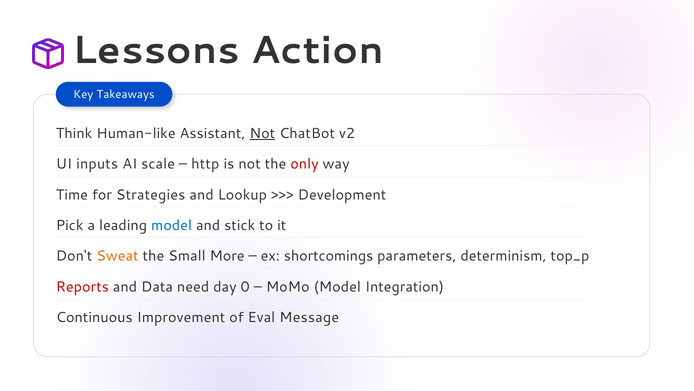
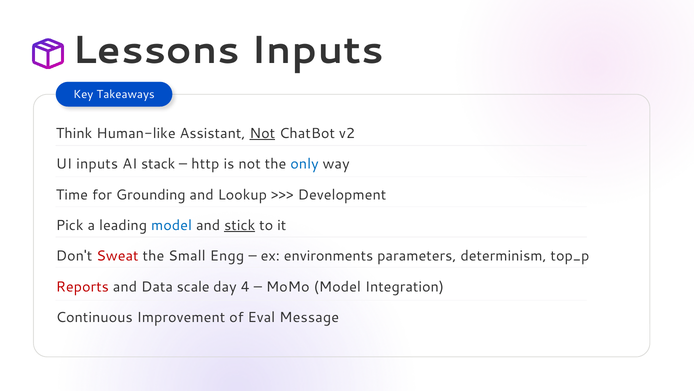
Action: Action -> Inputs (317, 50)
scale: scale -> stack (158, 164)
only colour: red -> blue (304, 164)
Strategies: Strategies -> Grounding (151, 194)
stick underline: none -> present (240, 225)
Sweat colour: orange -> red (117, 256)
More: More -> Engg (227, 256)
shortcomings: shortcomings -> environments (329, 256)
need: need -> scale (193, 286)
0: 0 -> 4 (245, 286)
